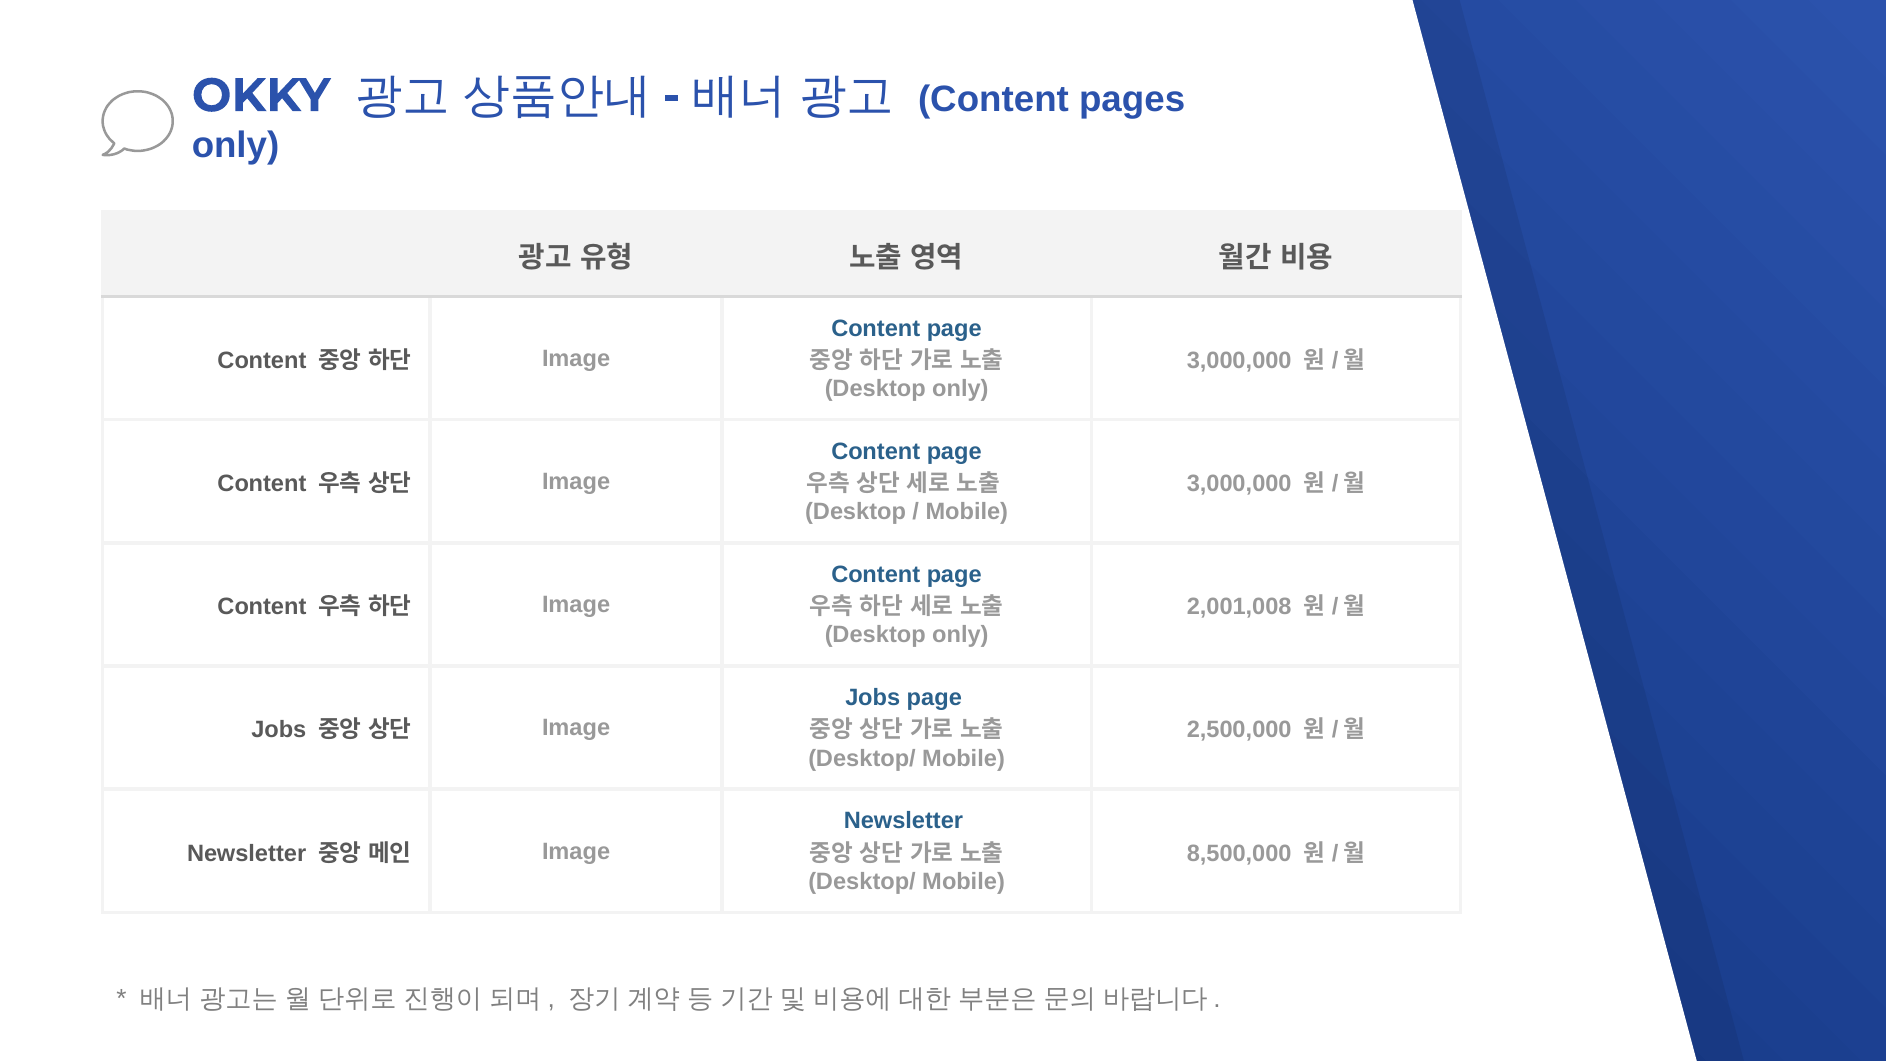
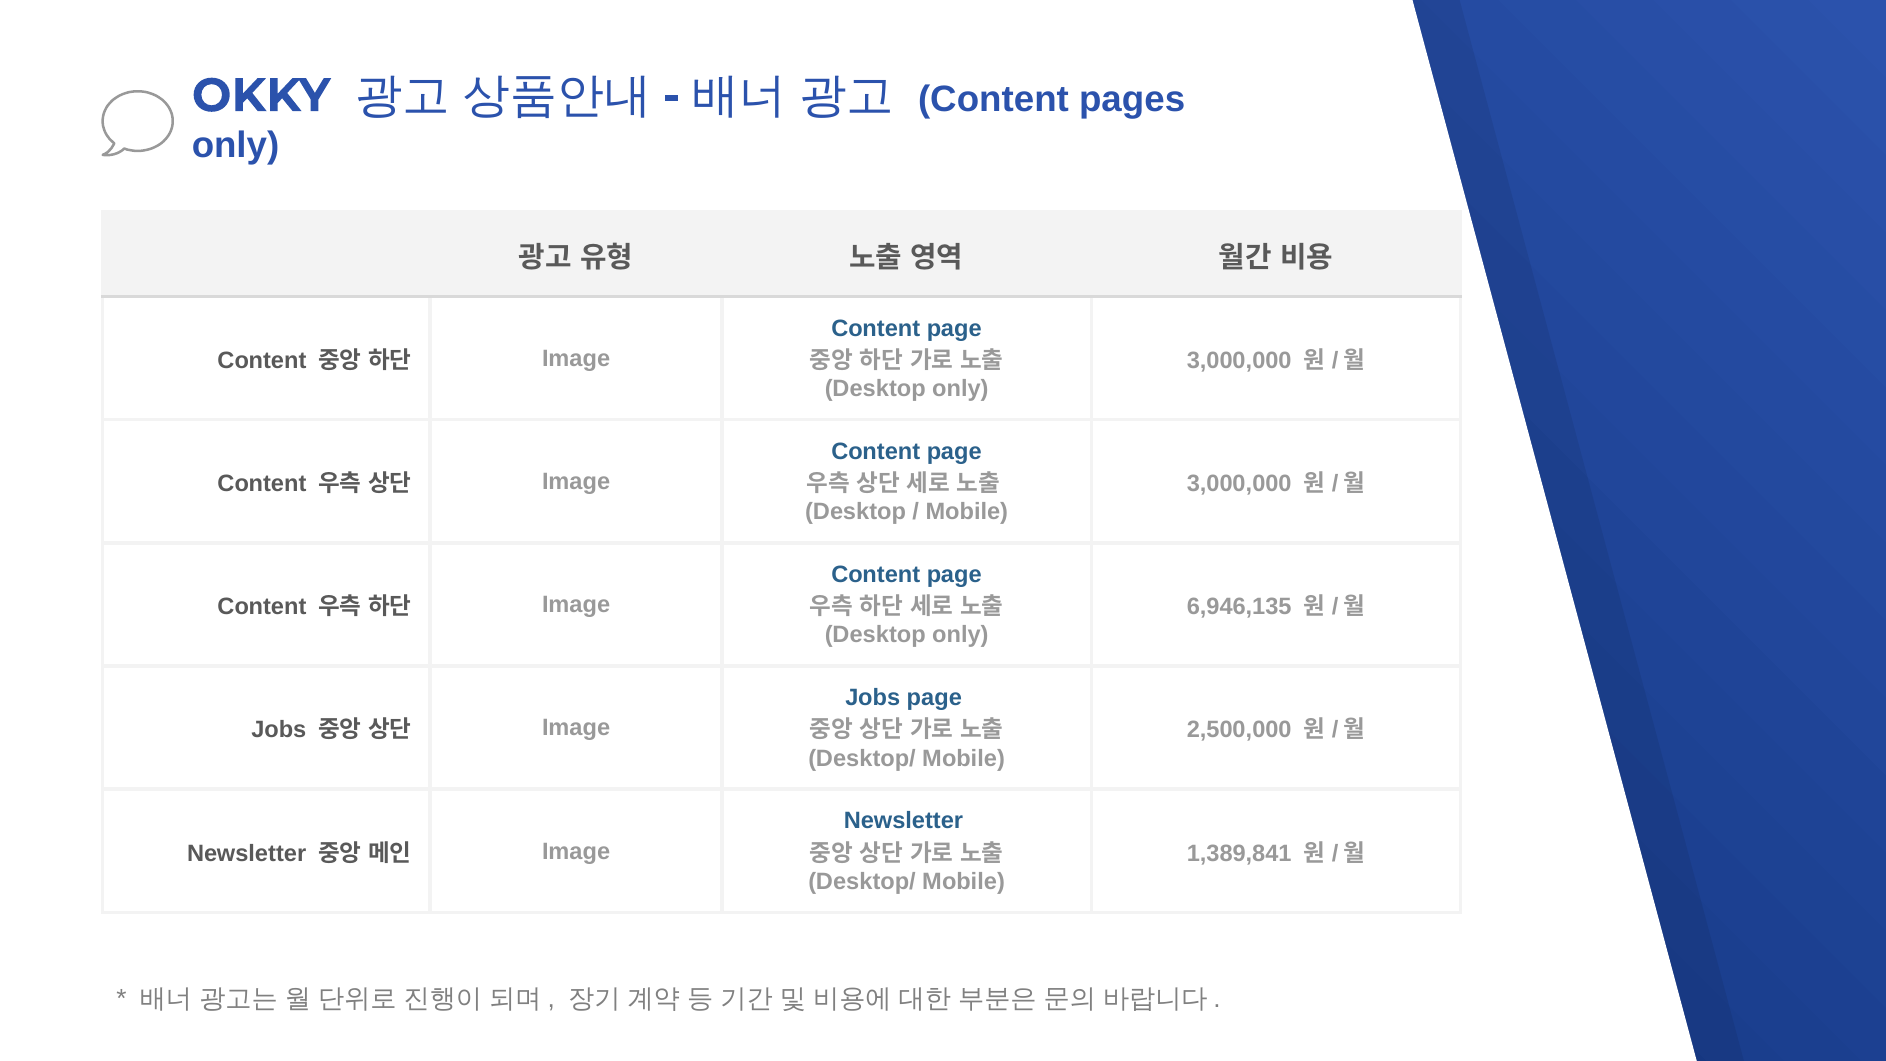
2,001,008: 2,001,008 -> 6,946,135 (1239, 607)
8,500,000: 8,500,000 -> 1,389,841 (1239, 853)
